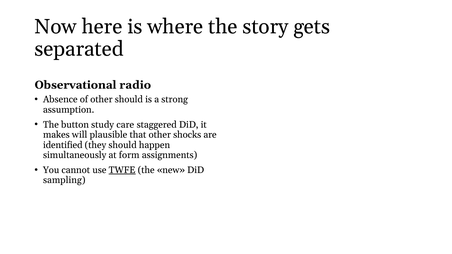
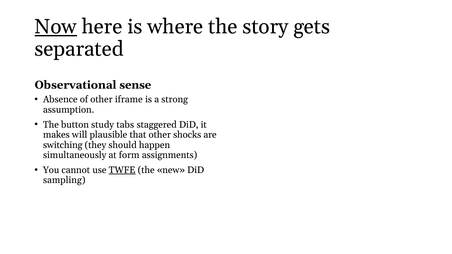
Now underline: none -> present (56, 27)
radio: radio -> sense (135, 85)
other should: should -> iframe (129, 100)
care: care -> tabs (125, 125)
identified: identified -> switching (63, 145)
